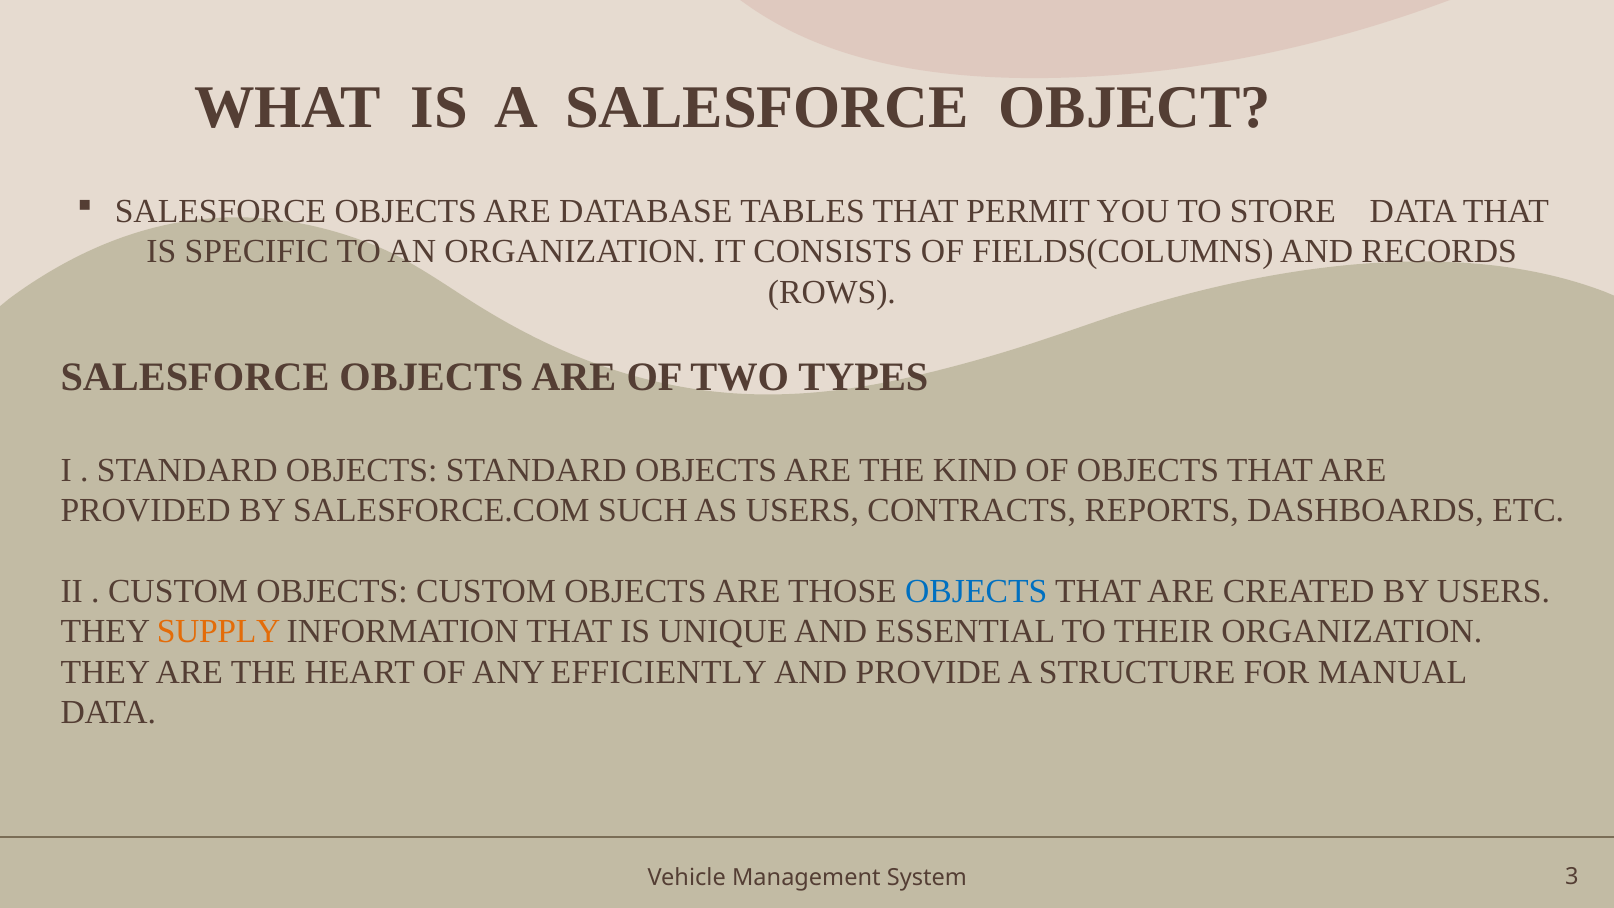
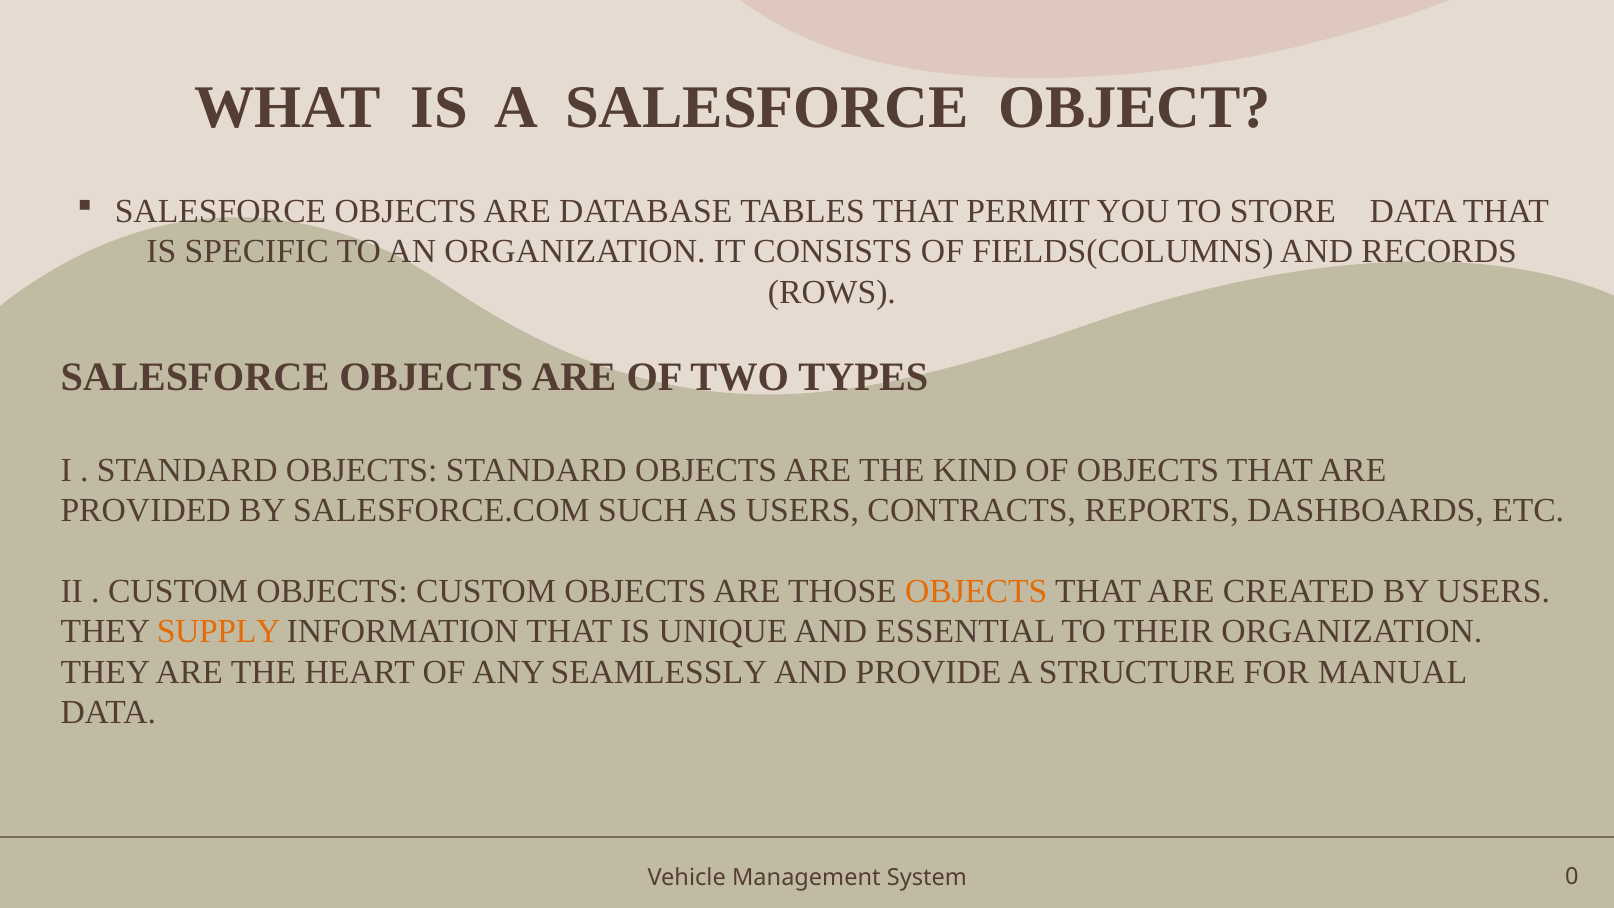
OBJECTS colour: blue -> orange (976, 591)
EFFICIENTLY: EFFICIENTLY -> SEAMLESSLY (659, 672)
3: 3 -> 0 (1572, 876)
